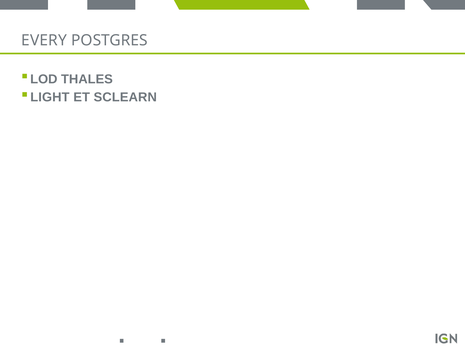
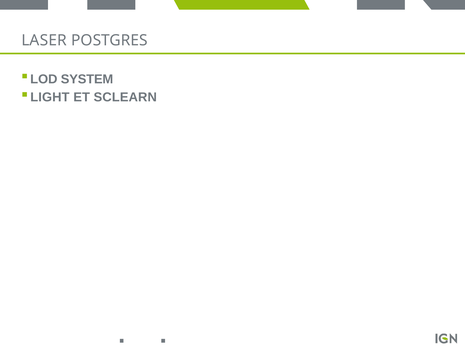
EVERY: EVERY -> LASER (44, 40)
THALES: THALES -> SYSTEM (87, 79)
